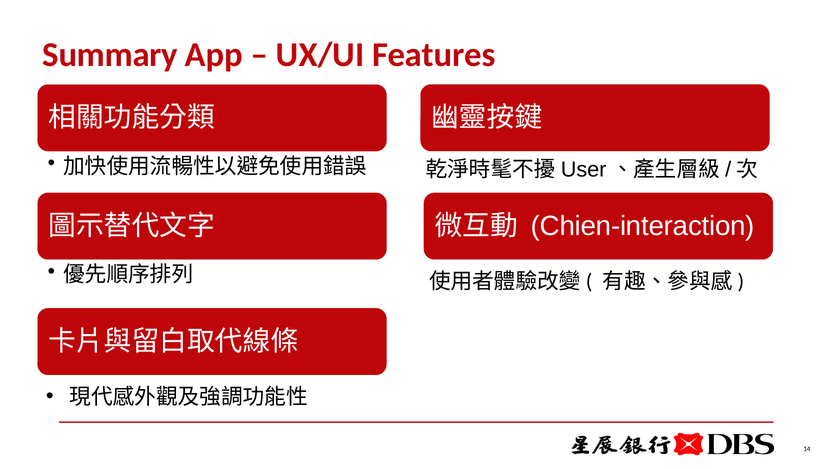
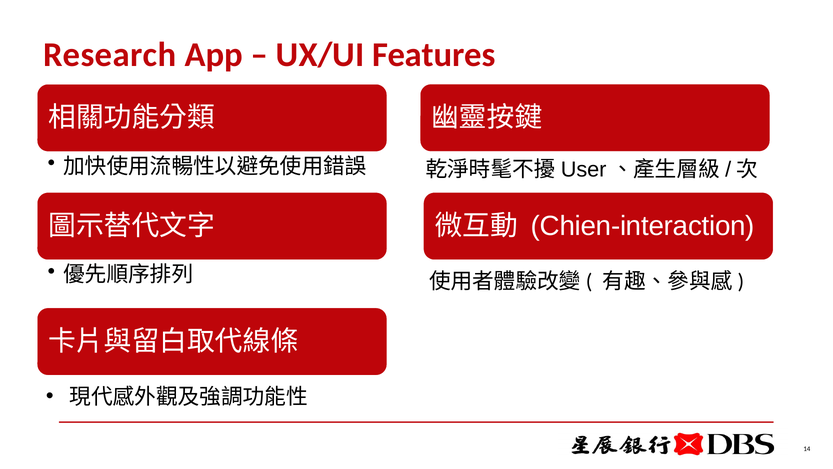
Summary: Summary -> Research (110, 55)
